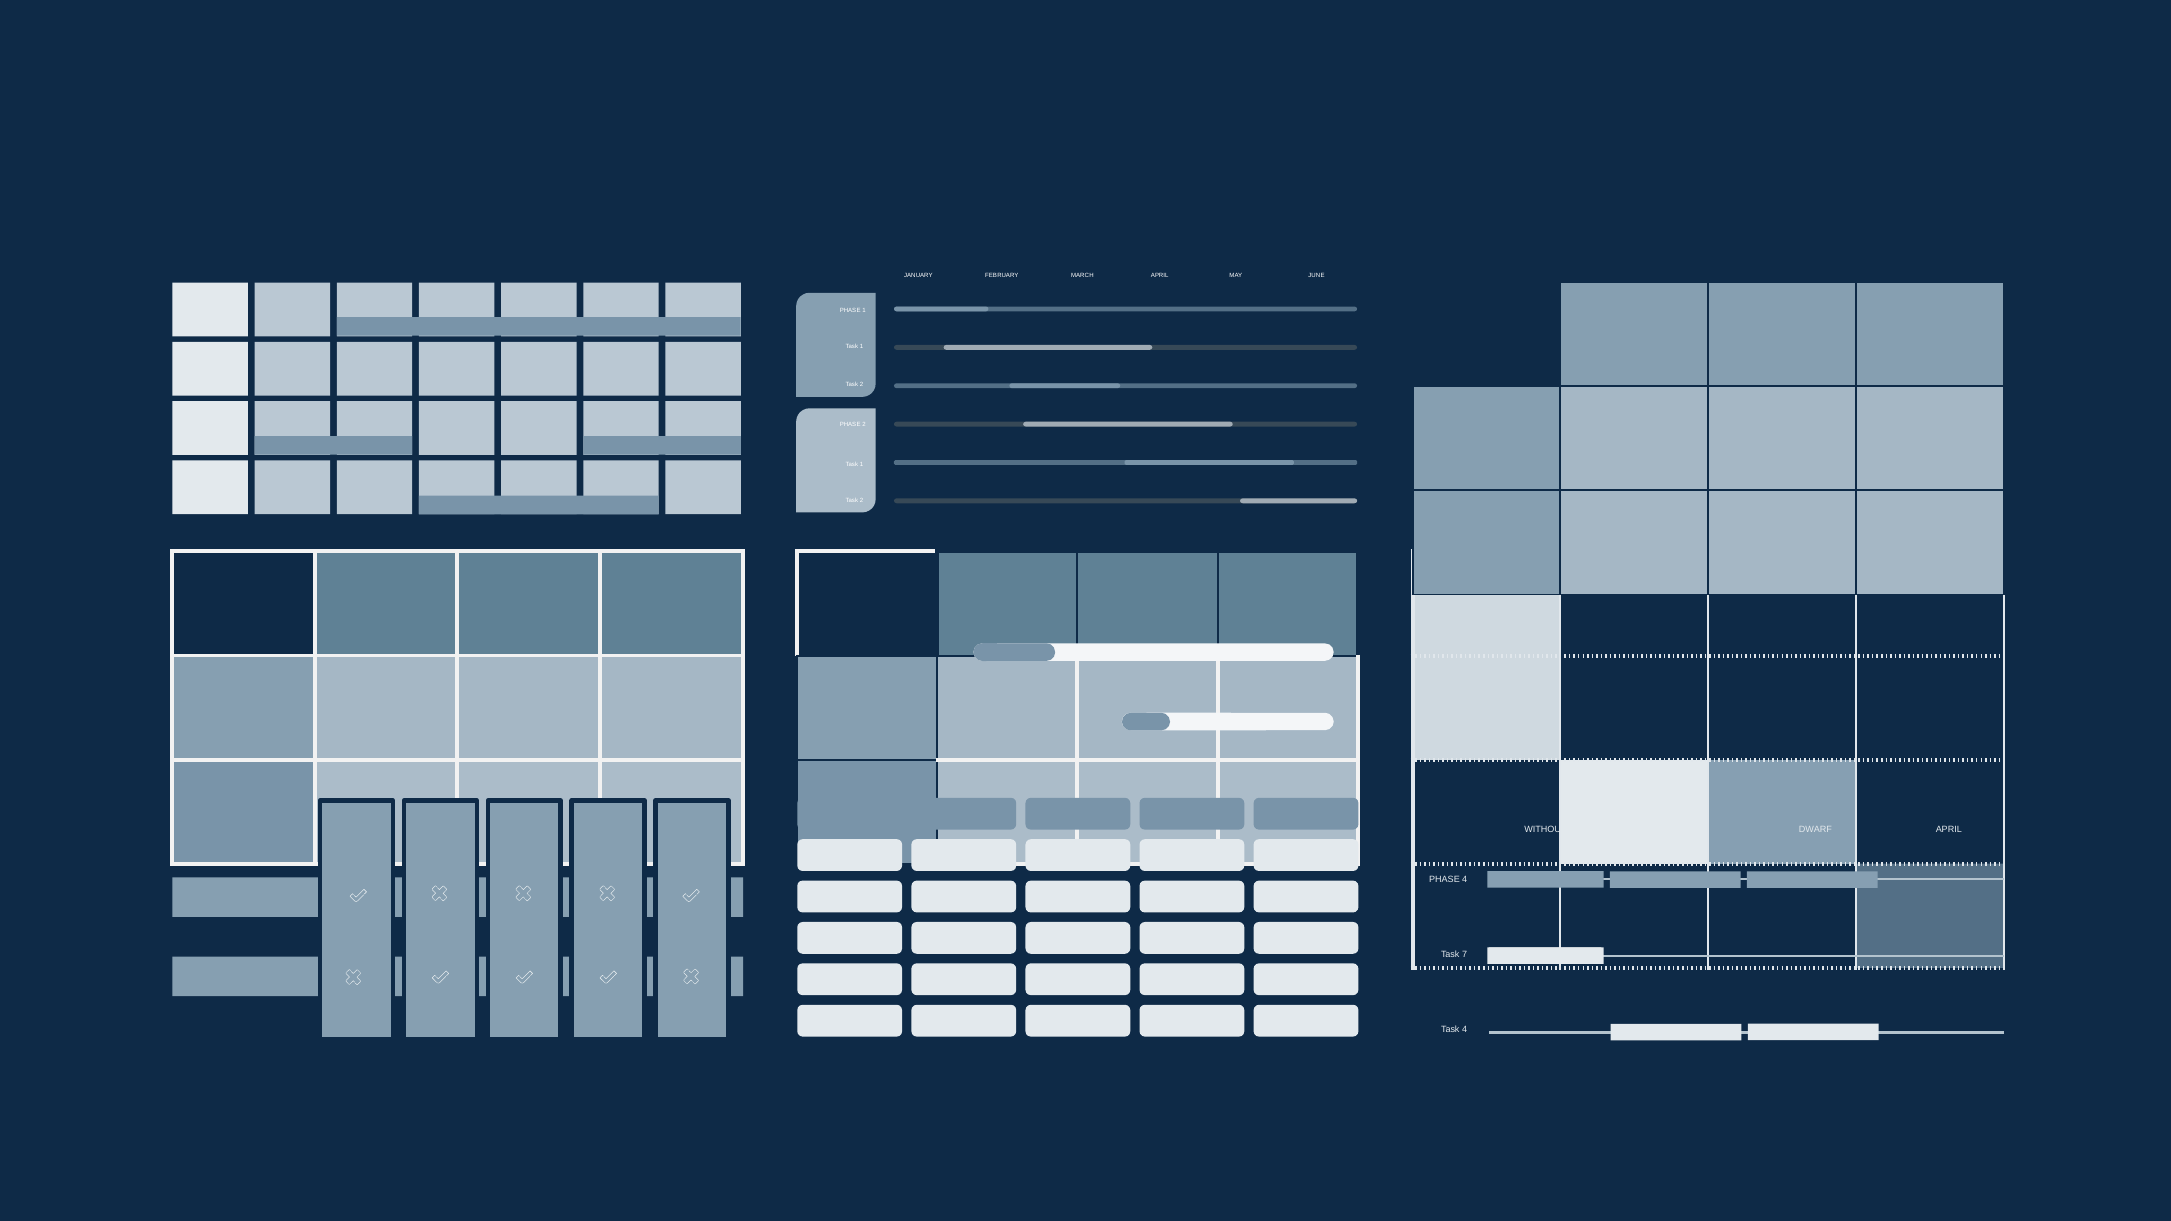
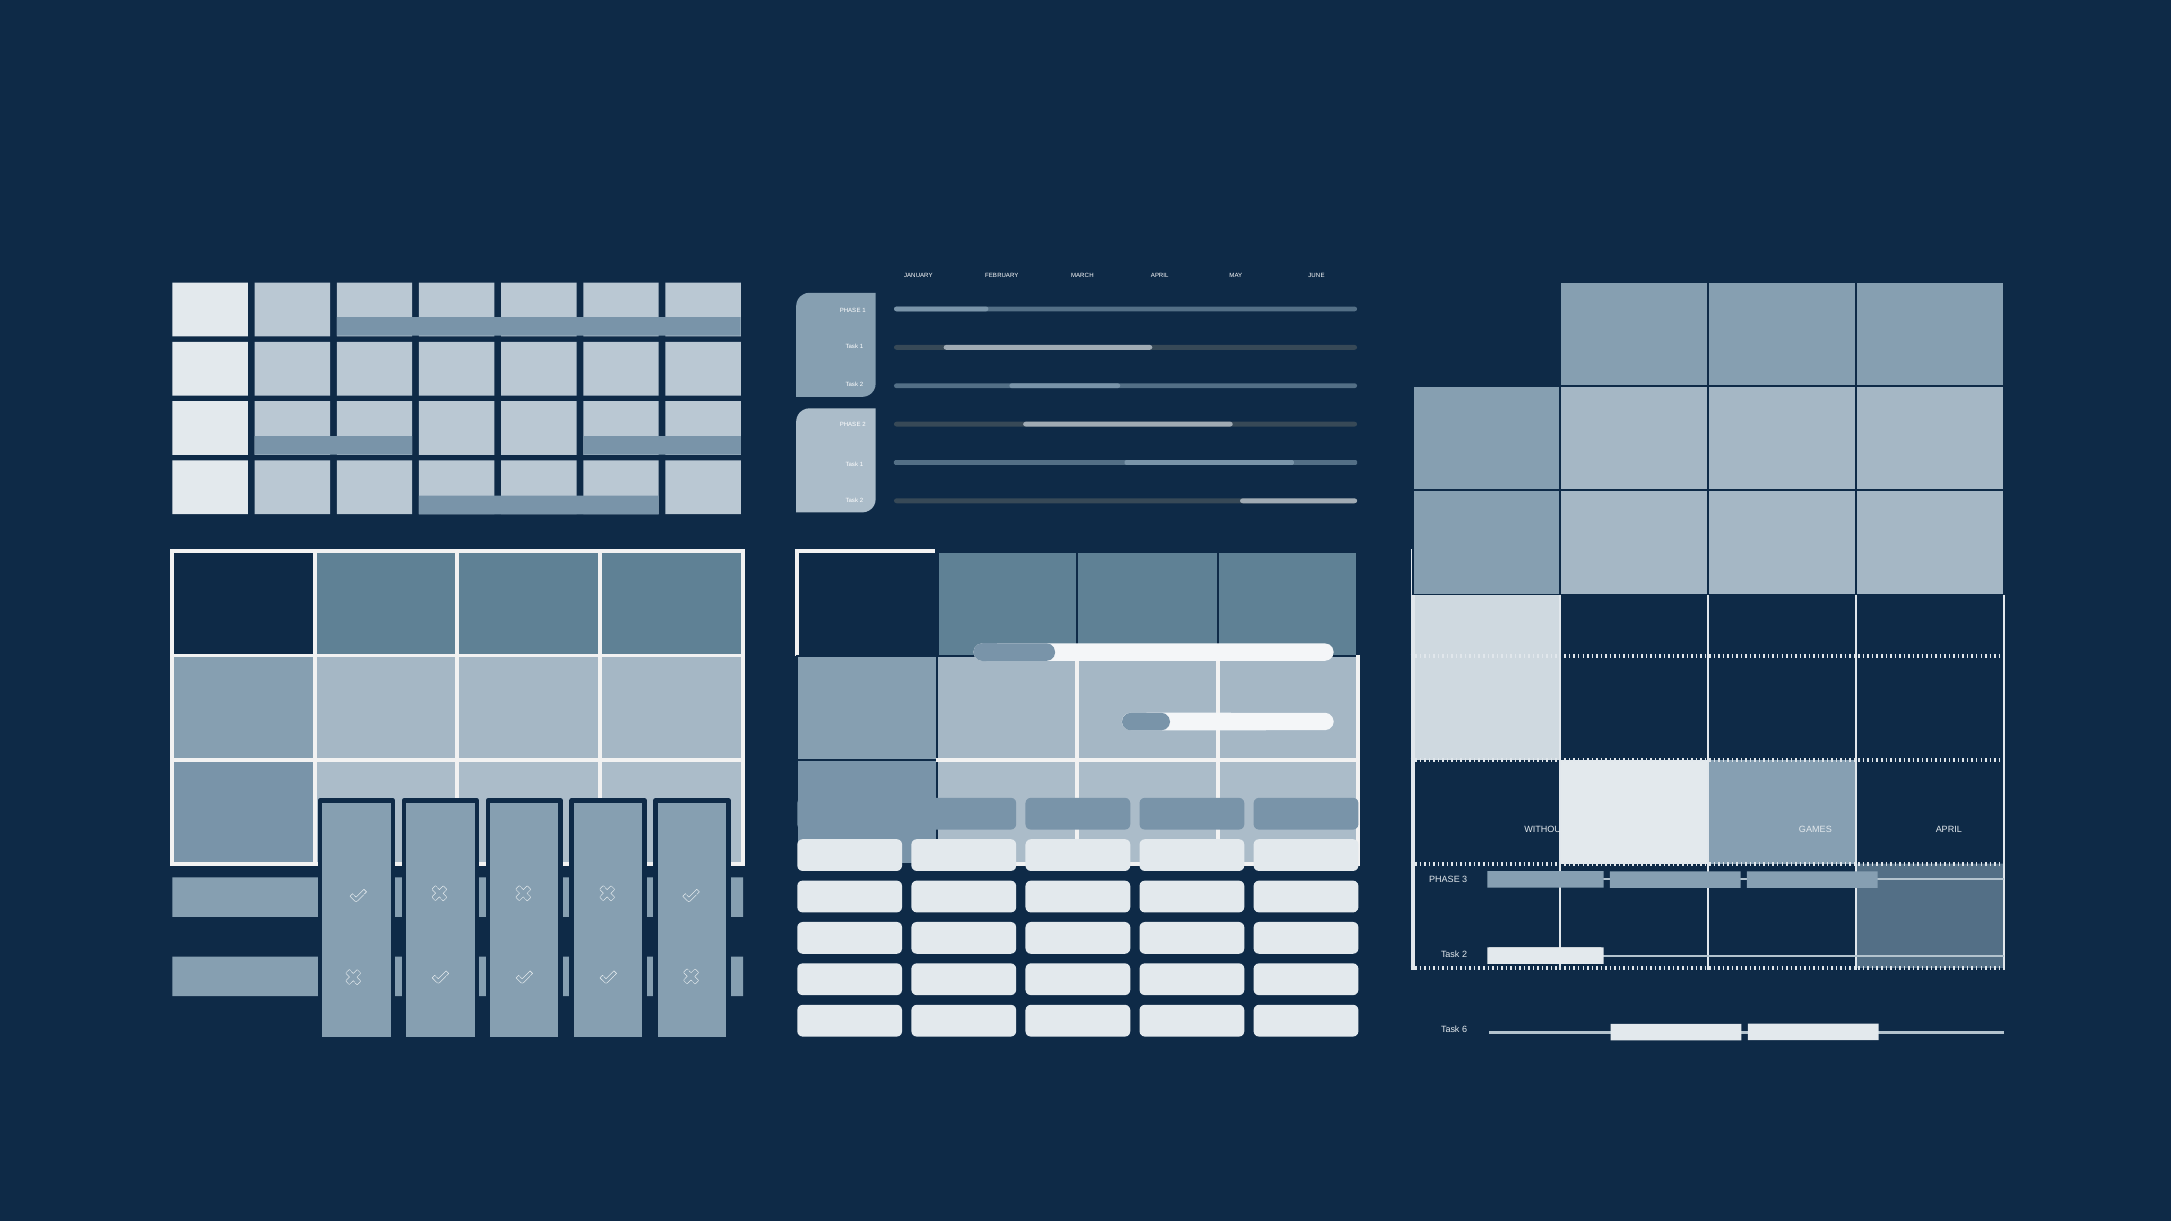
DWARF: DWARF -> GAMES (1815, 830)
PHASE 4: 4 -> 3 (1465, 880)
7: 7 -> 2 (1465, 955)
Task 4: 4 -> 6 (1465, 1030)
